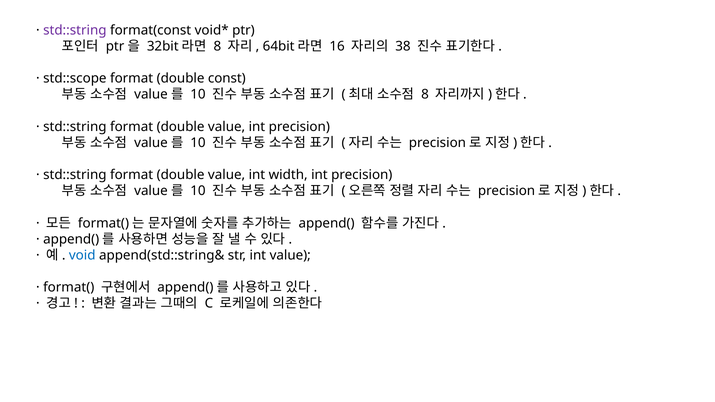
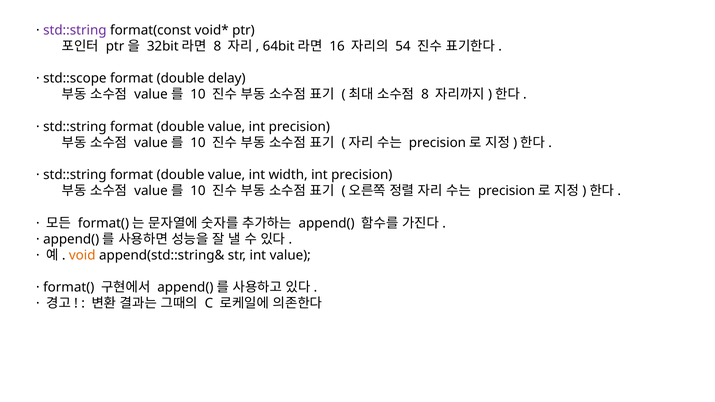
38: 38 -> 54 (403, 46)
const: const -> delay (227, 78)
void colour: blue -> orange (82, 255)
